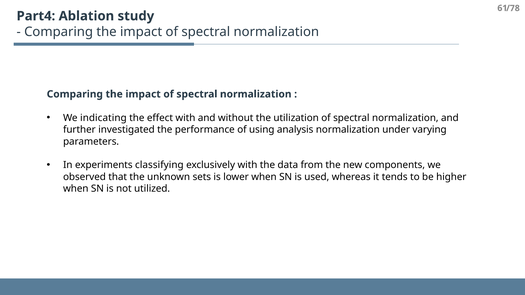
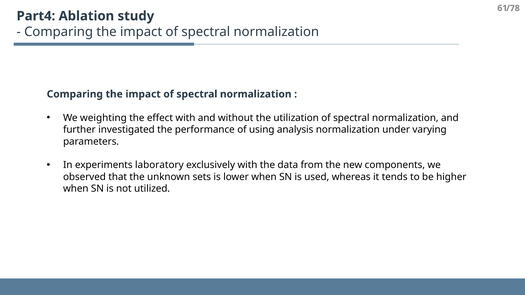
indicating: indicating -> weighting (103, 118)
classifying: classifying -> laboratory (159, 165)
